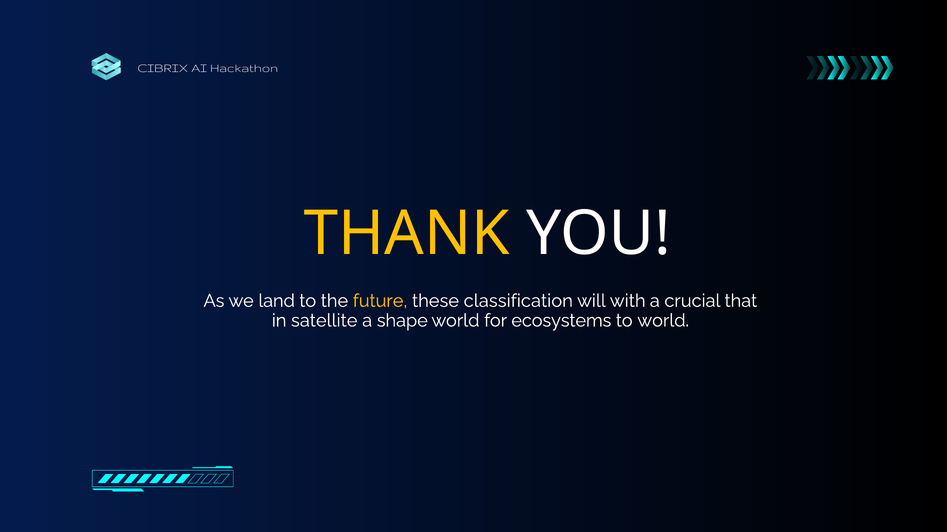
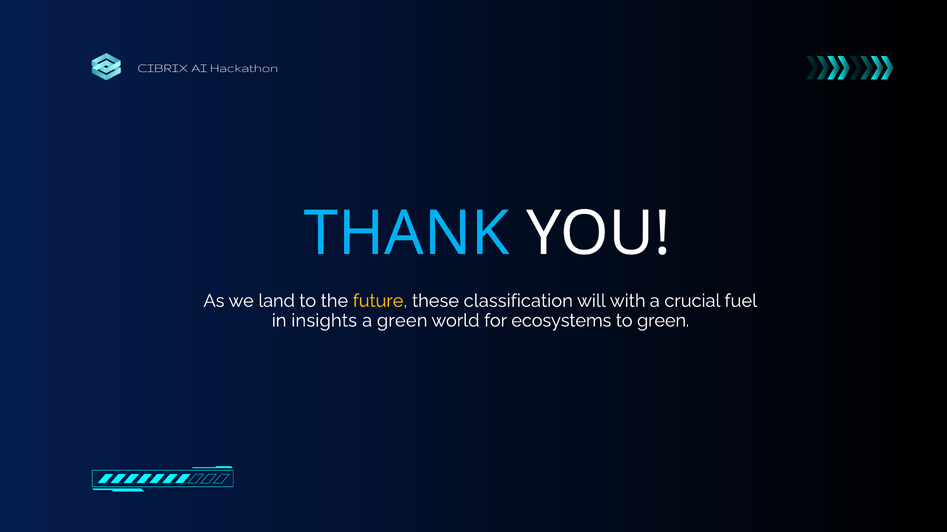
THANK colour: yellow -> light blue (407, 234)
that: that -> fuel (741, 301)
satellite: satellite -> insights (324, 321)
a shape: shape -> green (402, 321)
to world: world -> green (663, 321)
